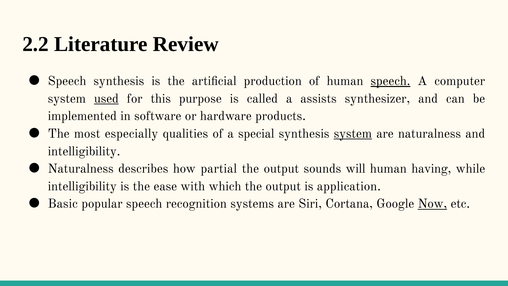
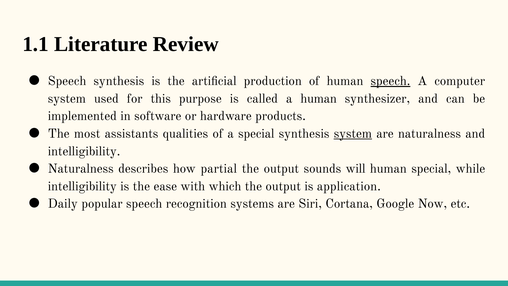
2.2: 2.2 -> 1.1 (36, 44)
used underline: present -> none (106, 98)
a assists: assists -> human (319, 98)
especially: especially -> assistants (132, 134)
human having: having -> special (431, 169)
Basic: Basic -> Daily (63, 204)
Now underline: present -> none (432, 204)
